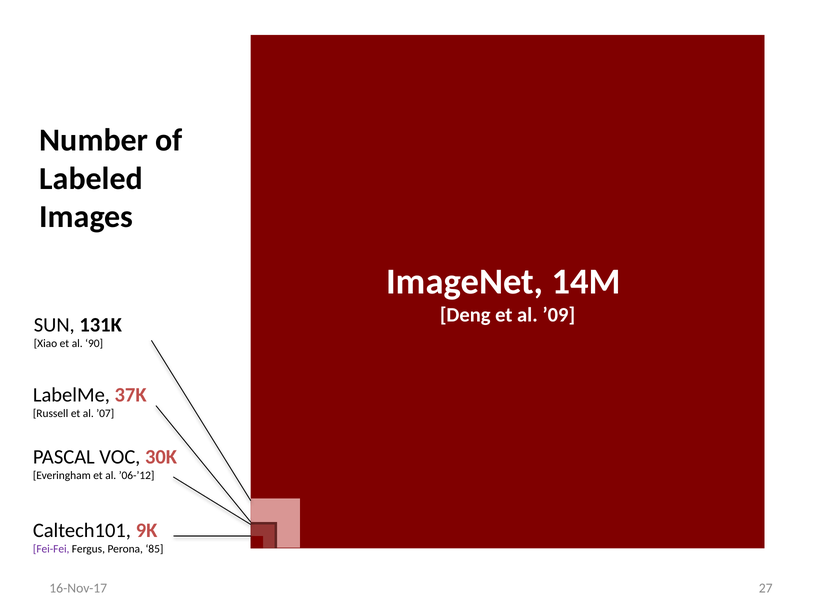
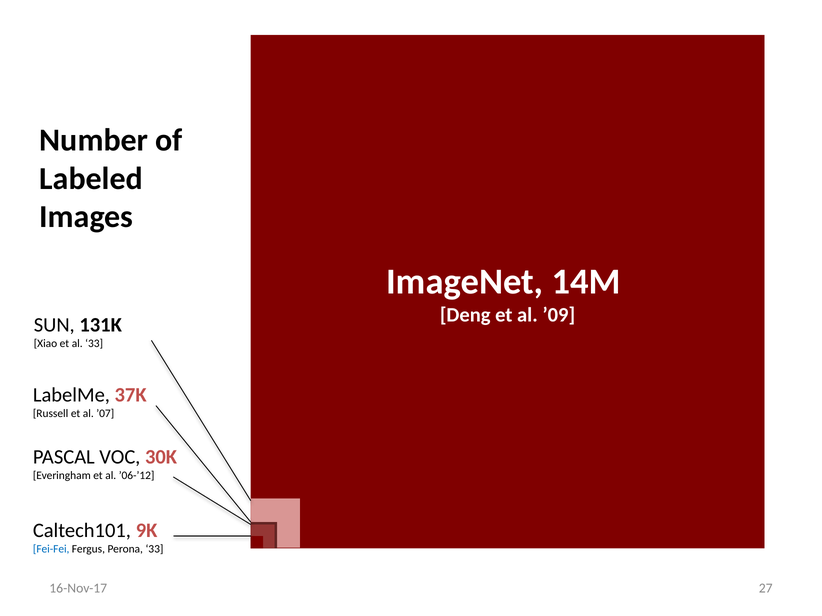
al 90: 90 -> 33 (94, 344)
Fei-Fei colour: purple -> blue (51, 549)
Perona 85: 85 -> 33 (154, 549)
